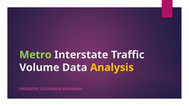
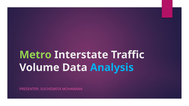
Analysis colour: yellow -> light blue (112, 68)
